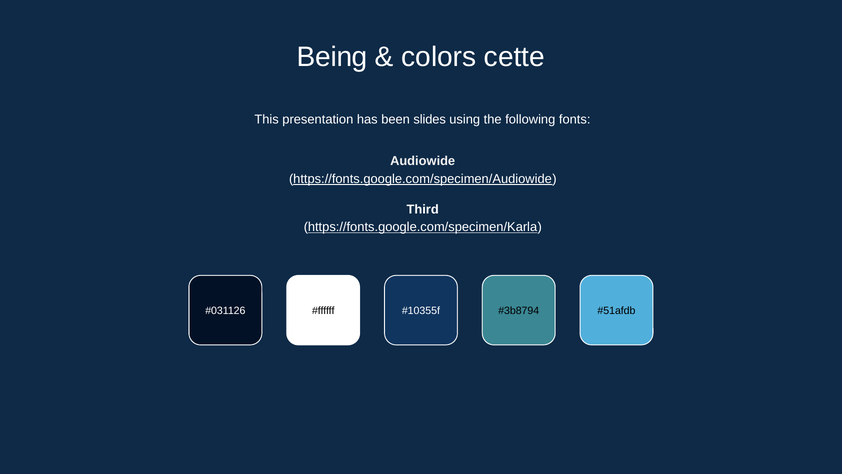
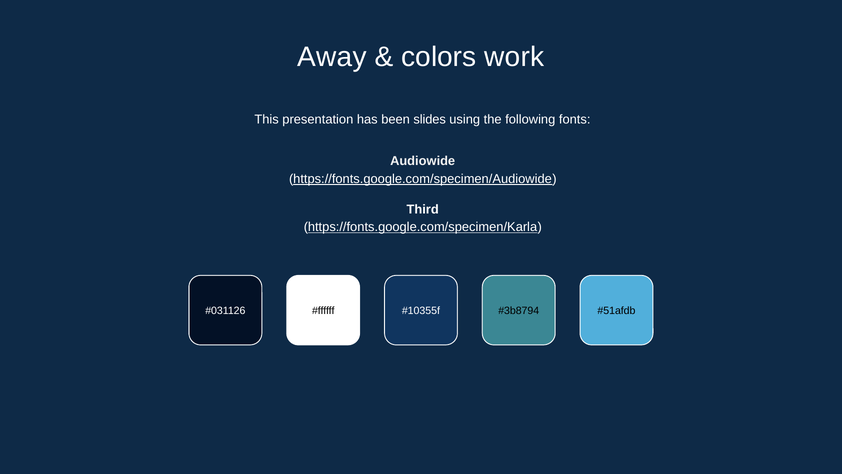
Being: Being -> Away (332, 57)
cette: cette -> work (514, 57)
